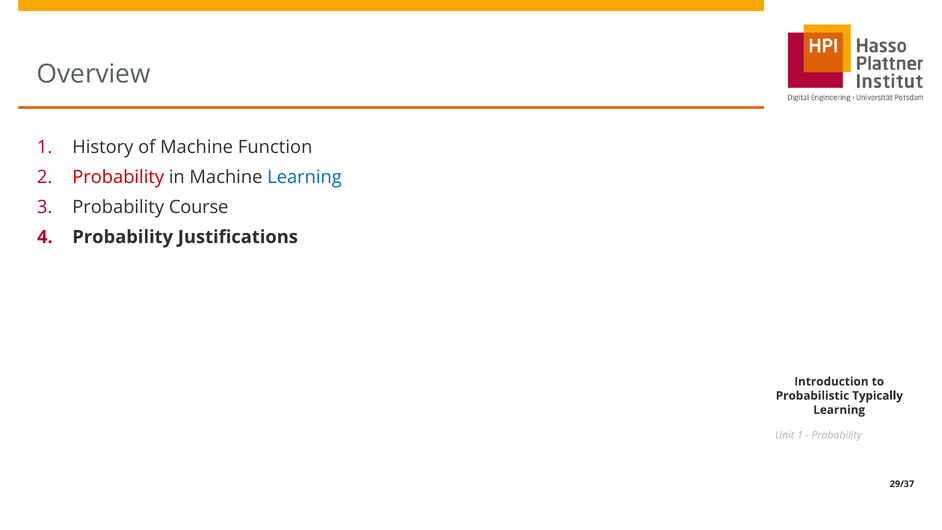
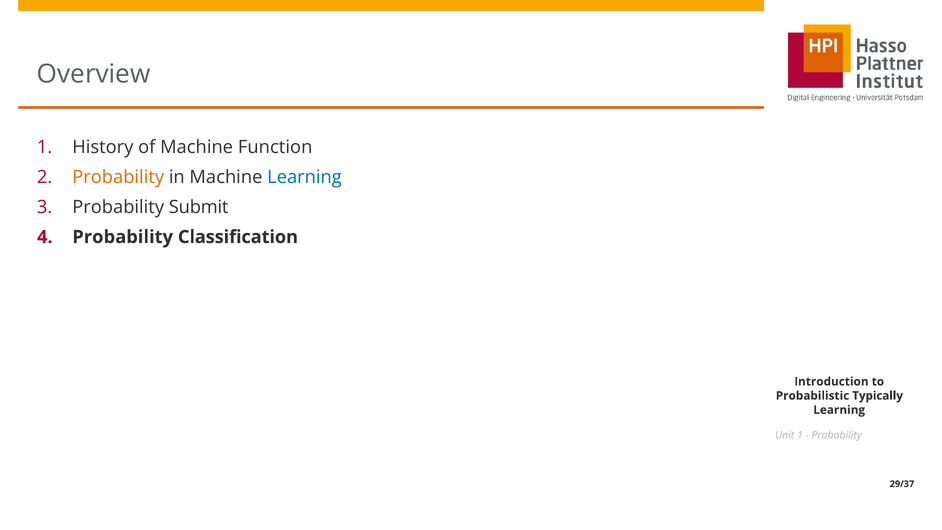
Probability colour: red -> orange (118, 177)
Course: Course -> Submit (199, 207)
Justifications: Justifications -> Classification (238, 237)
